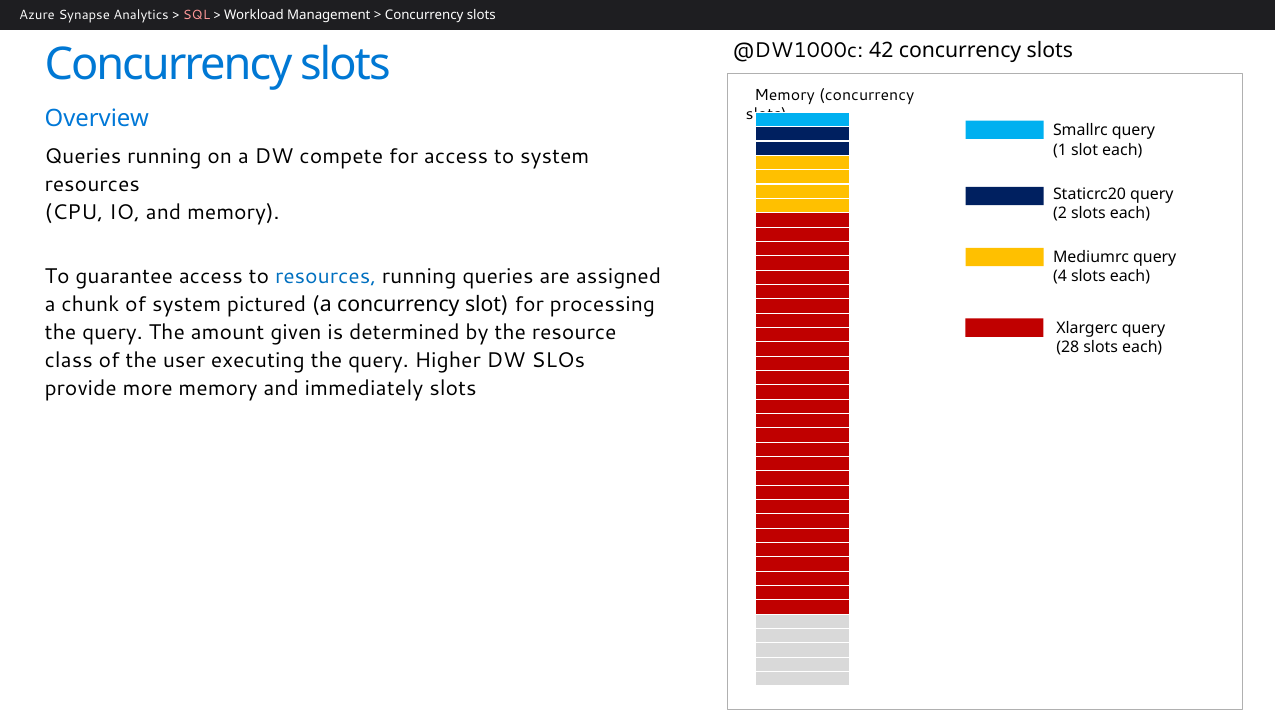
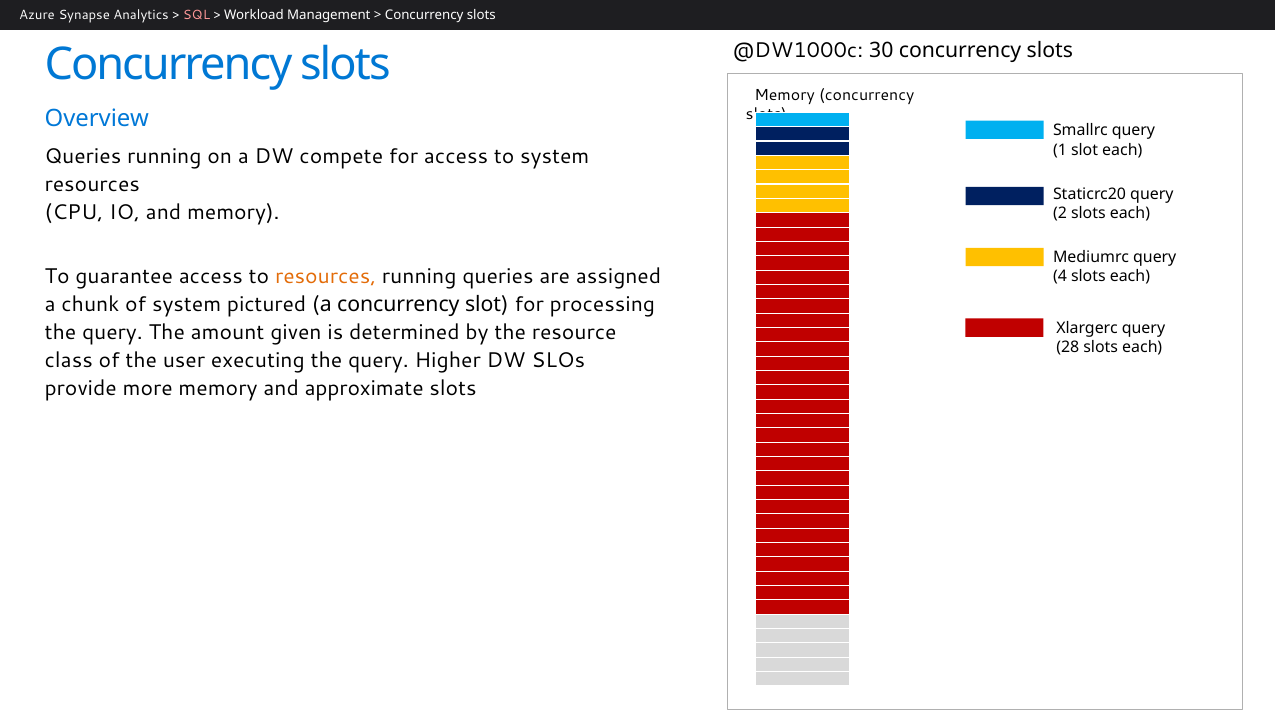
42: 42 -> 30 (881, 51)
resources colour: blue -> orange (326, 276)
immediately: immediately -> approximate (364, 388)
